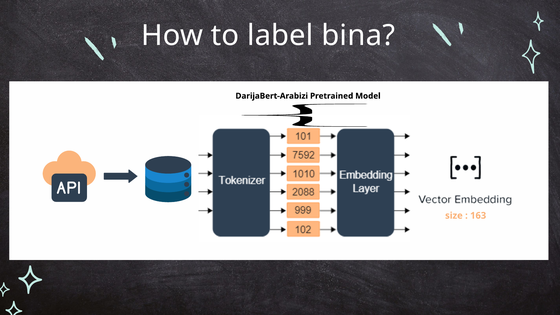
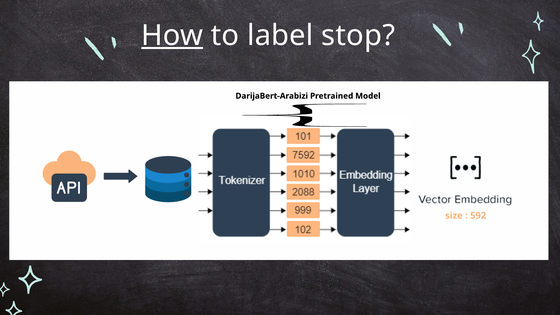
How underline: none -> present (172, 35)
bina: bina -> stop (358, 35)
163: 163 -> 592 (478, 216)
